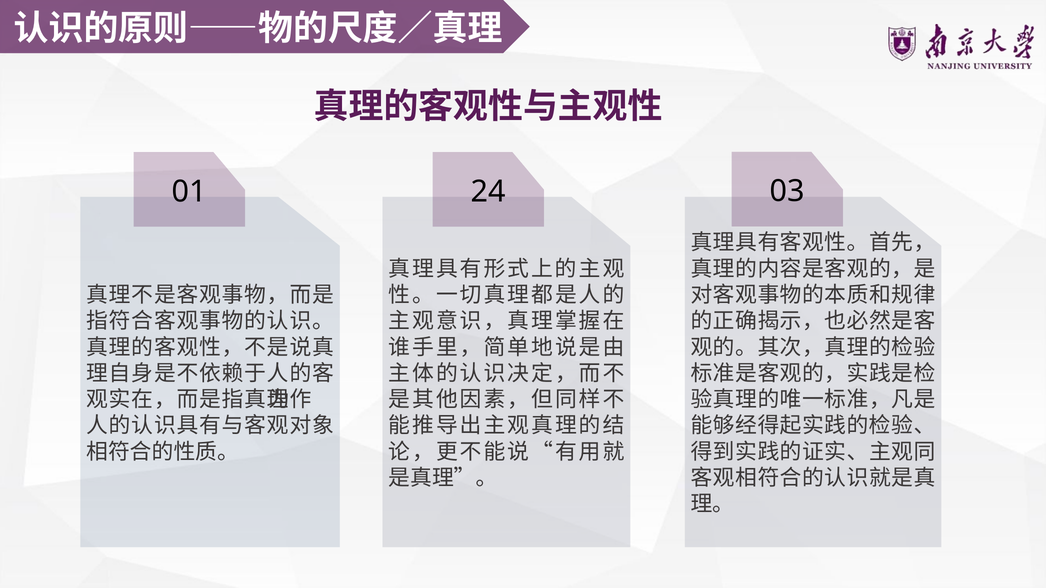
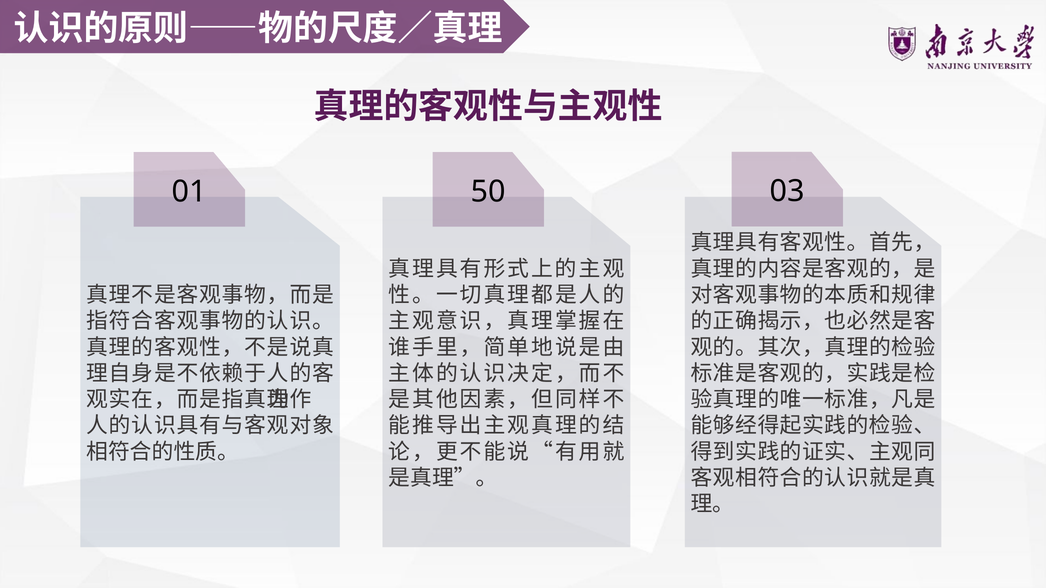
24: 24 -> 50 (488, 192)
